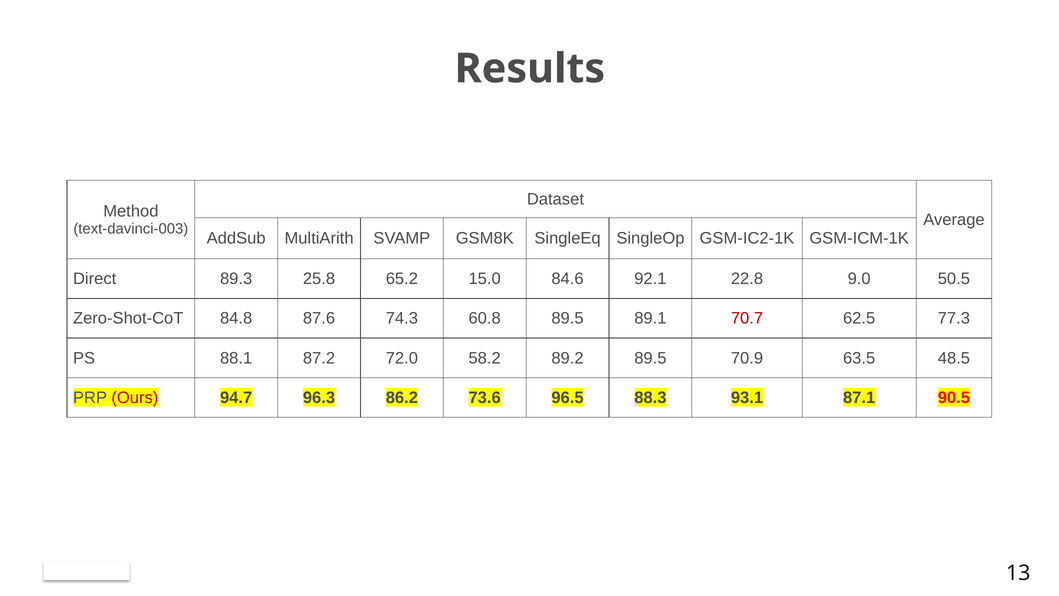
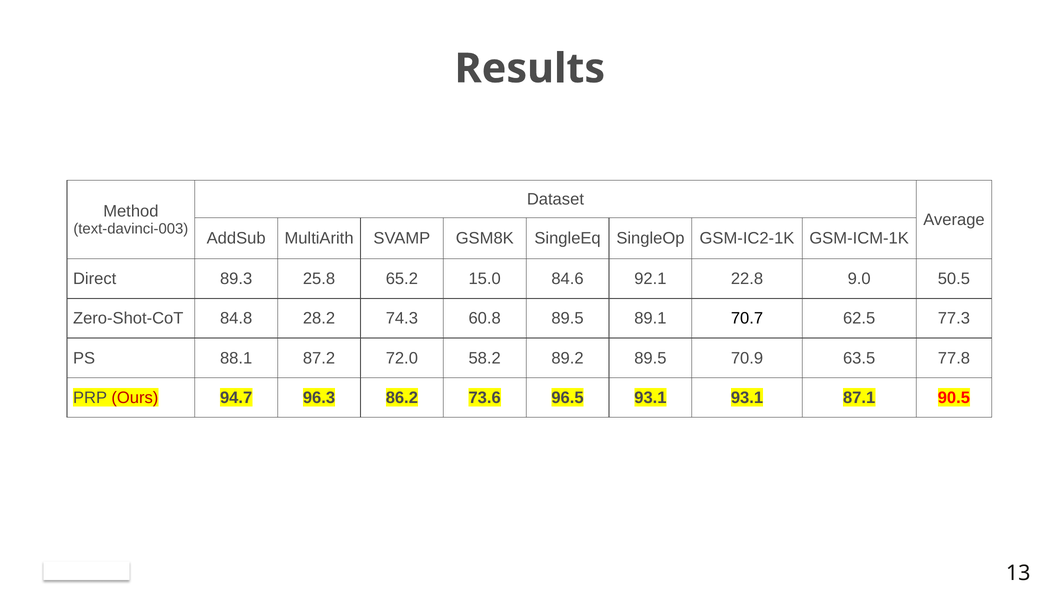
87.6: 87.6 -> 28.2 (319, 318)
70.7 colour: red -> black (747, 318)
48.5: 48.5 -> 77.8 (954, 358)
96.5 88.3: 88.3 -> 93.1 (650, 397)
